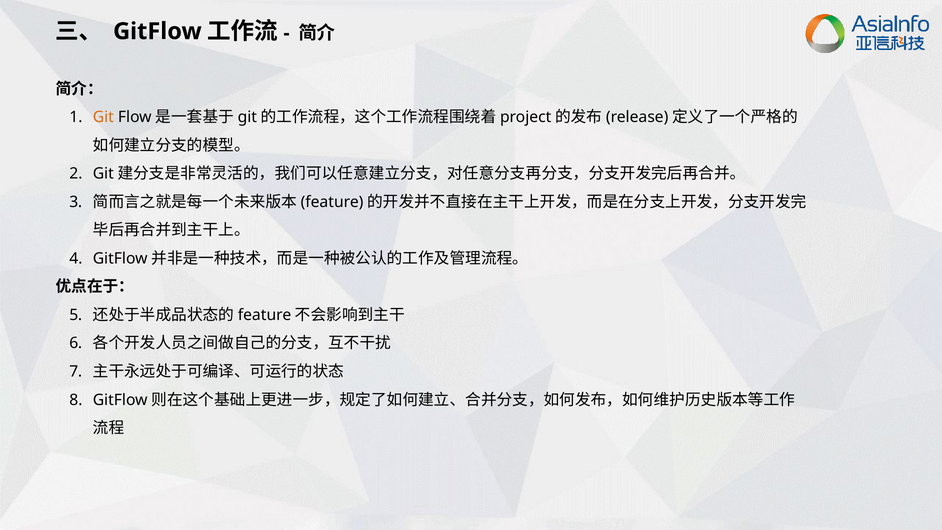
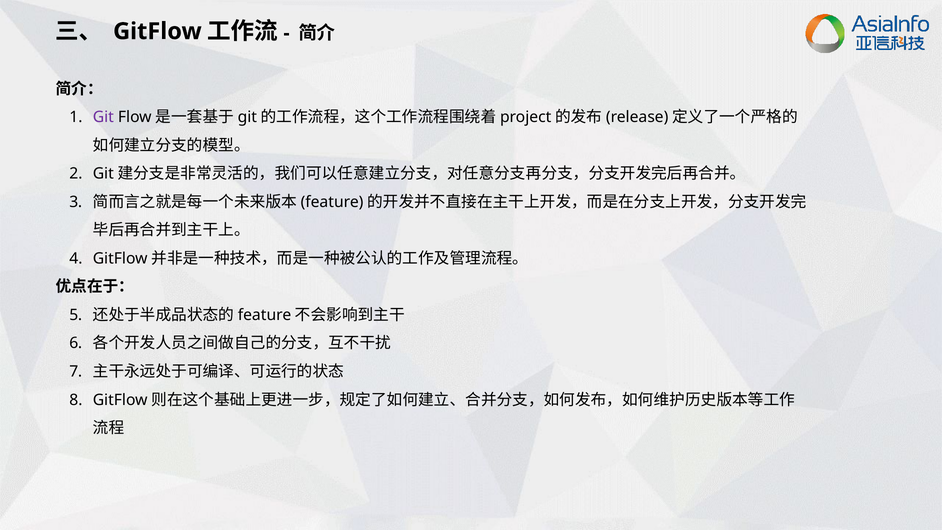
Git colour: orange -> purple (103, 117)
